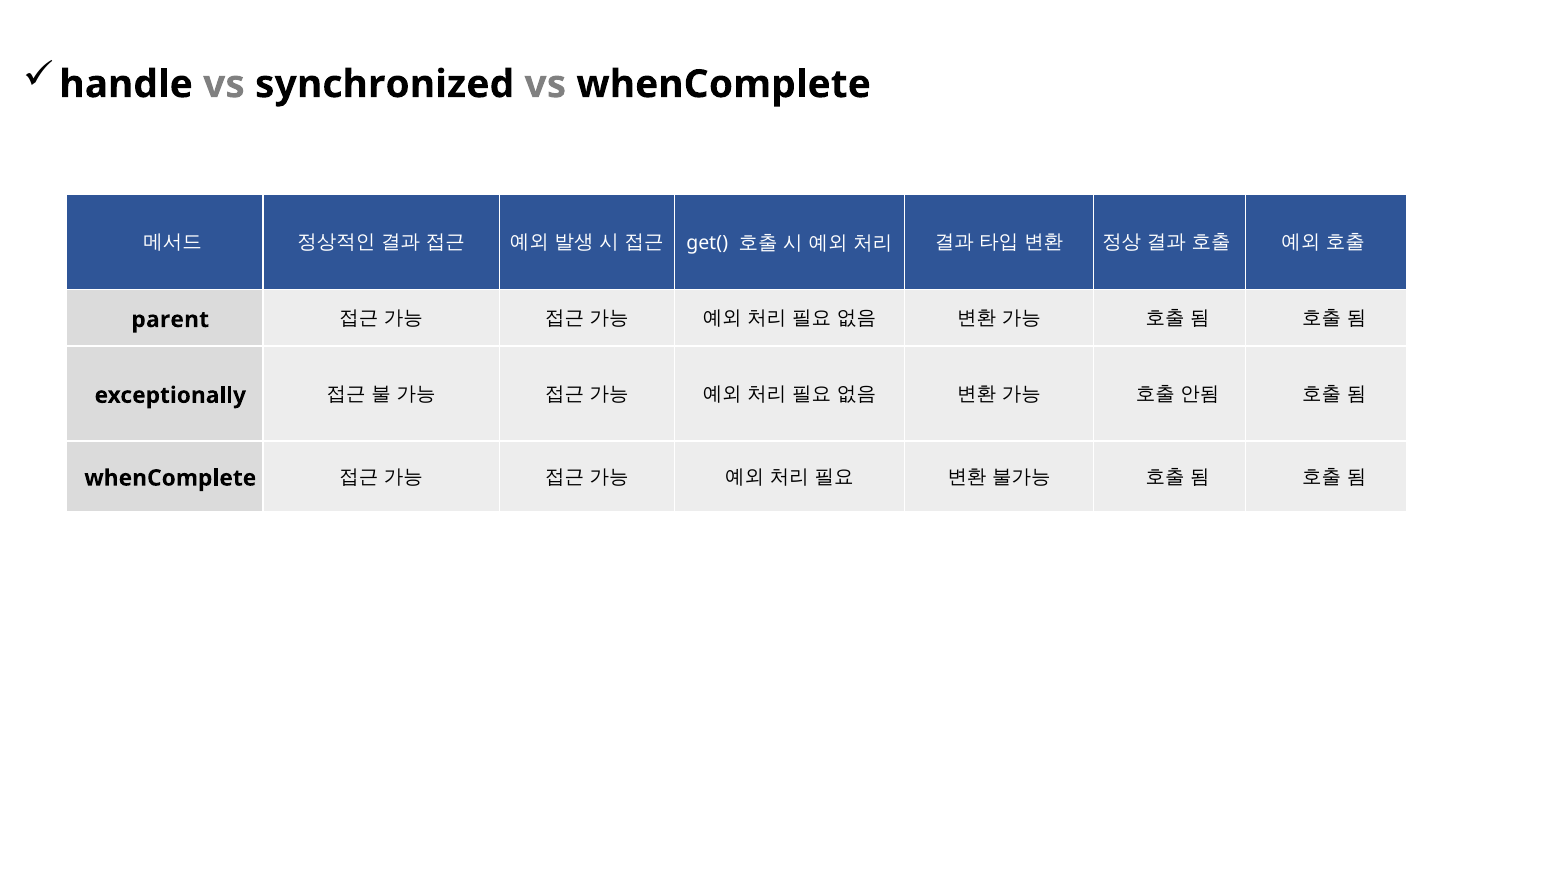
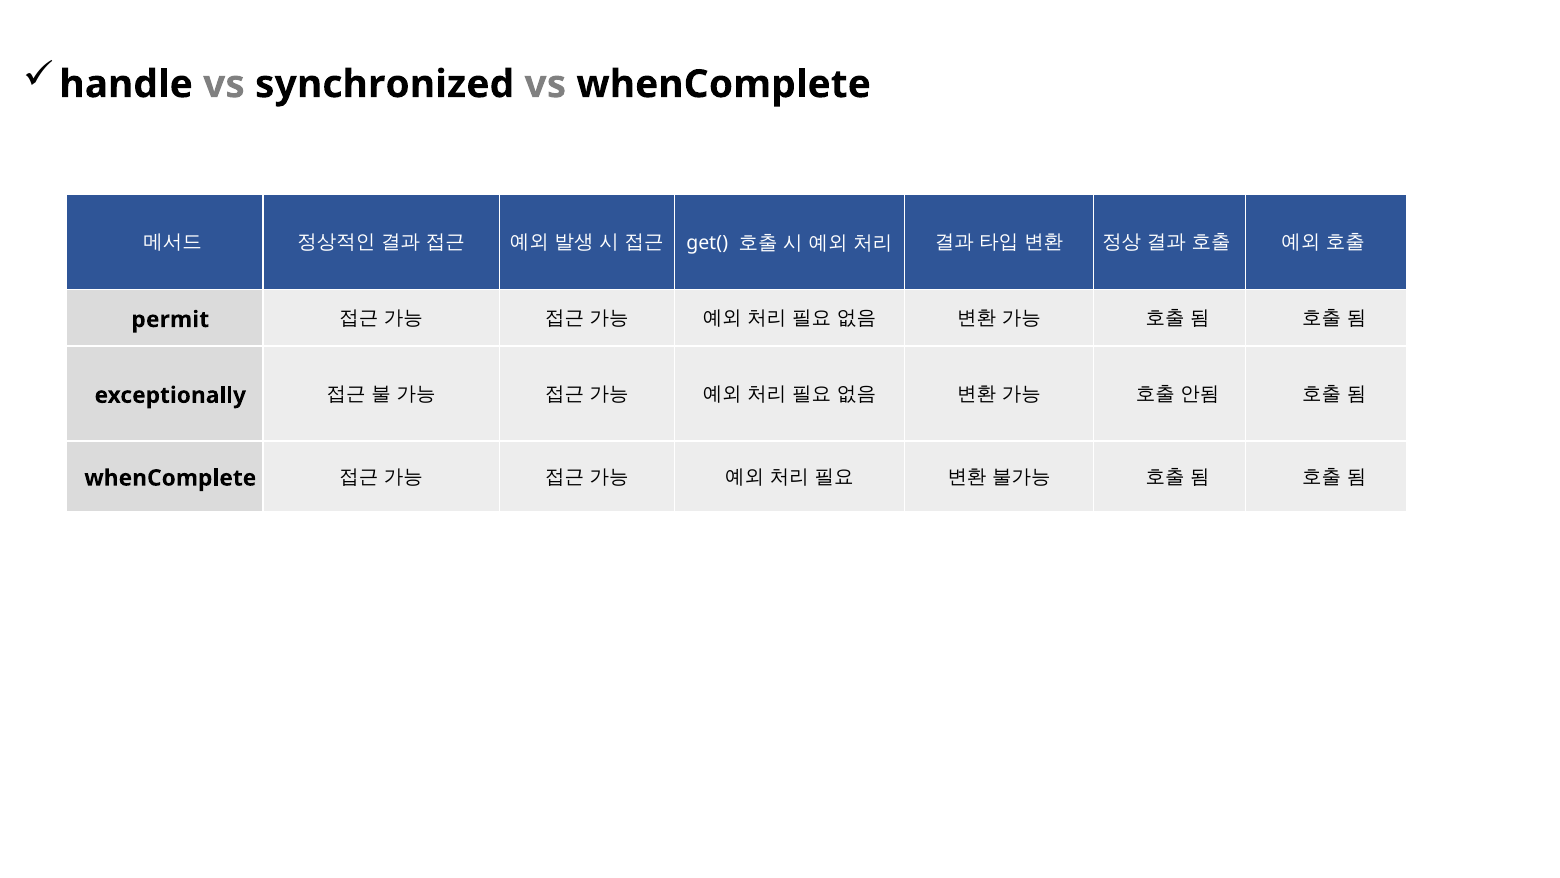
parent: parent -> permit (170, 319)
